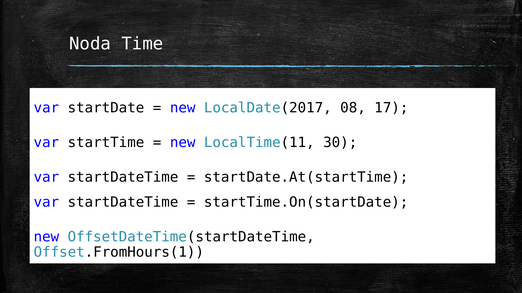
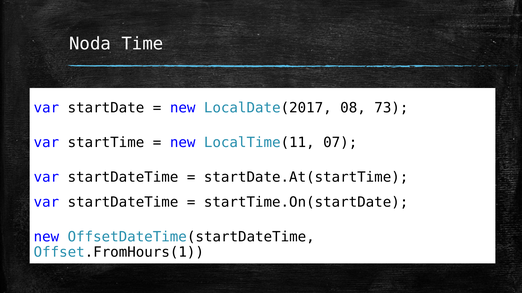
17: 17 -> 73 (391, 108)
30: 30 -> 07 (340, 143)
